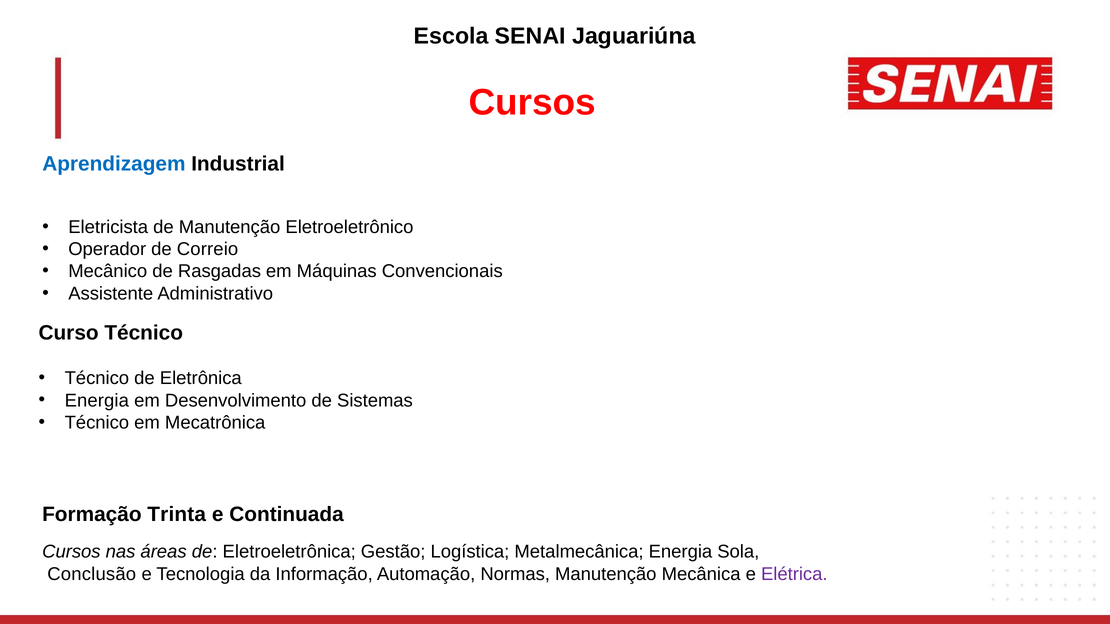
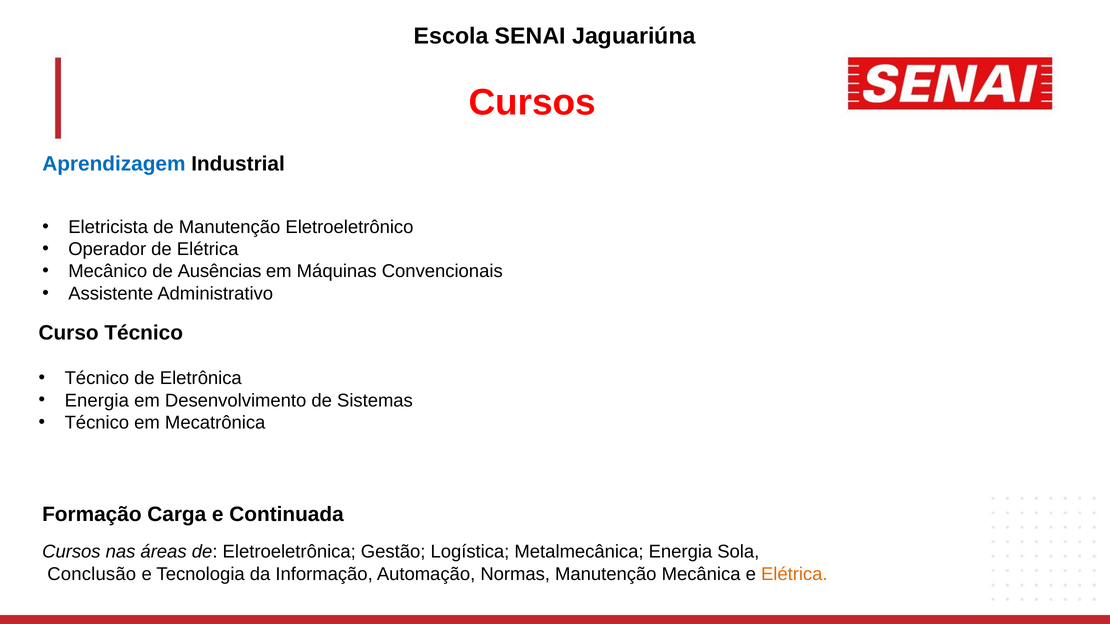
de Correio: Correio -> Elétrica (208, 249)
Rasgadas: Rasgadas -> Ausências (220, 272)
Trinta: Trinta -> Carga (177, 515)
Elétrica colour: purple -> orange (794, 574)
